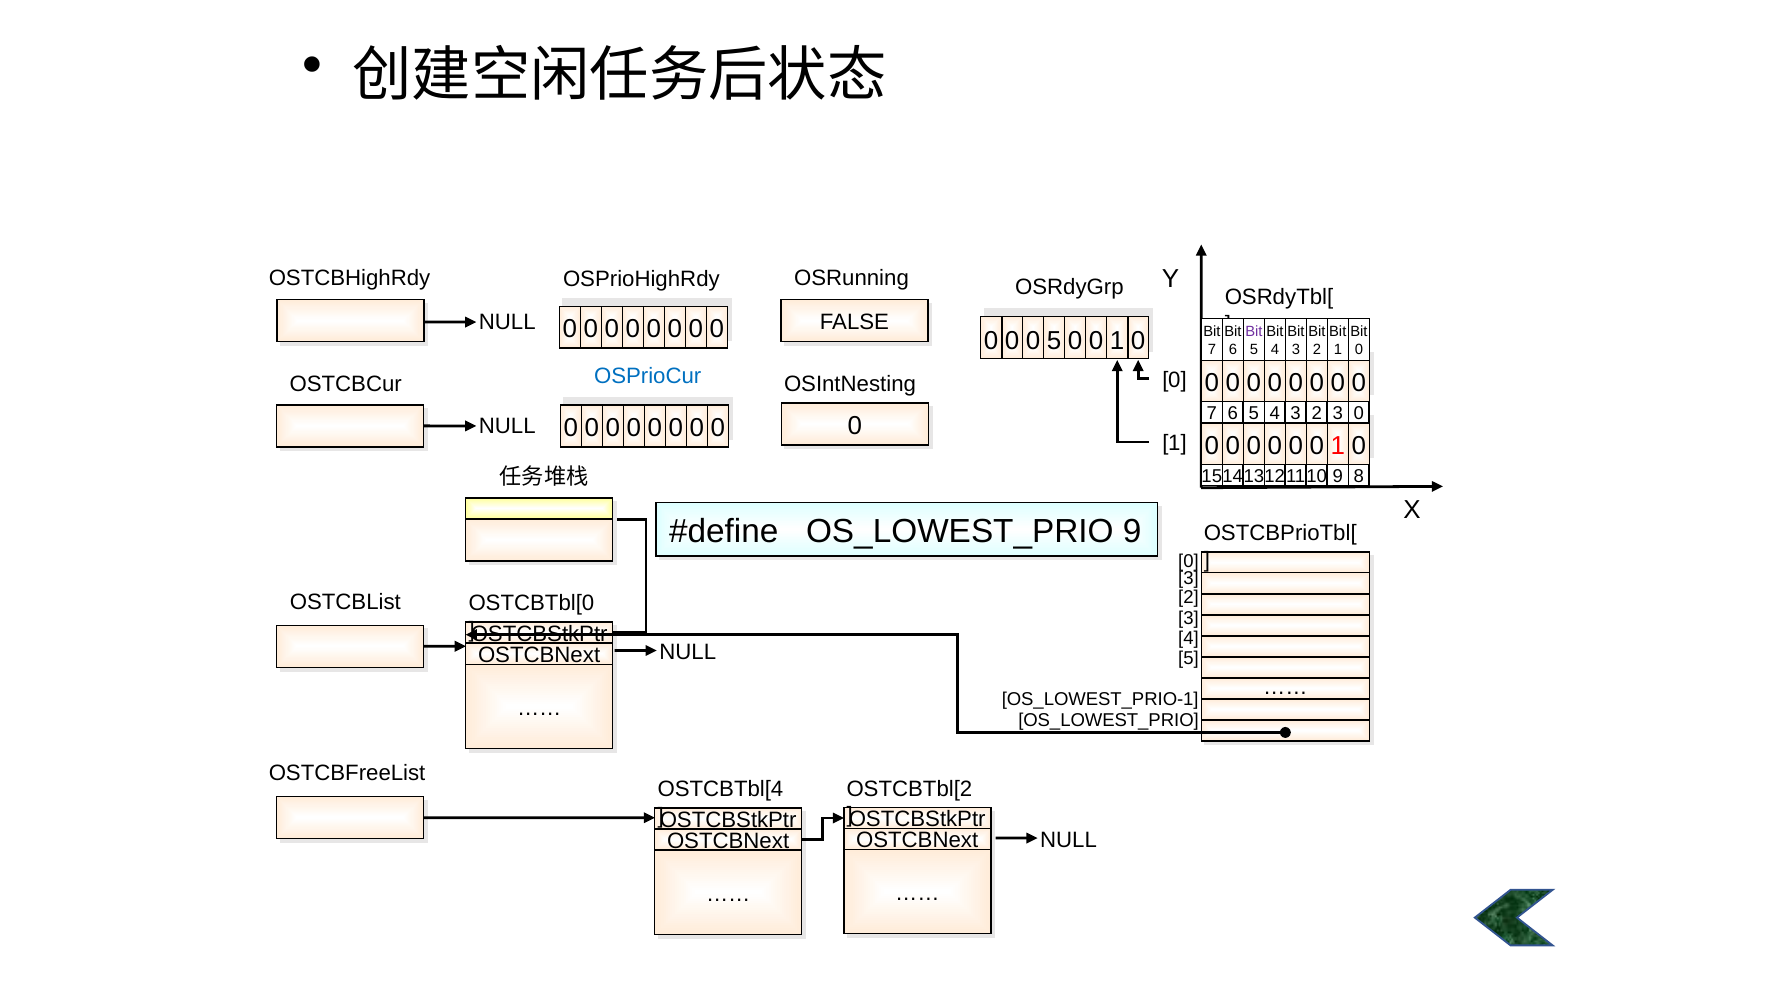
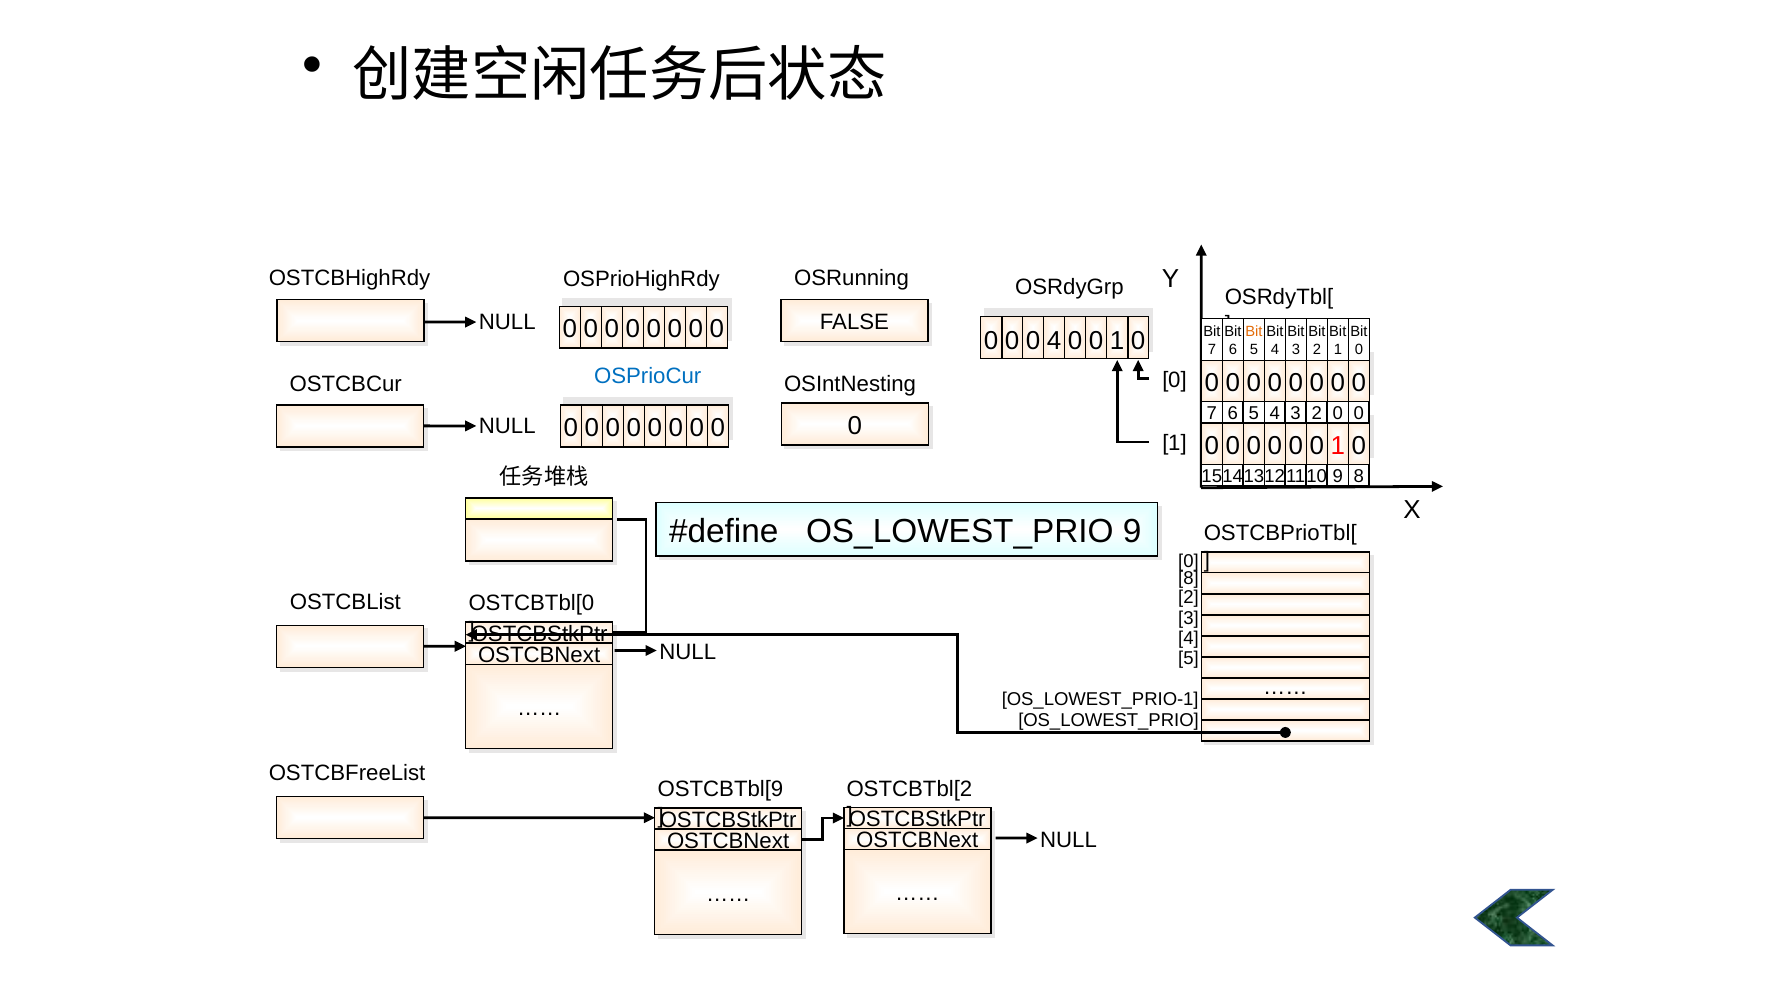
Bit colour: purple -> orange (1254, 331)
0 5: 5 -> 4 (1054, 341)
4 3 2 3: 3 -> 0 (1338, 413)
3: 3 -> 8 (1188, 578)
OSTCBTbl[4: OSTCBTbl[4 -> OSTCBTbl[9 (720, 789)
